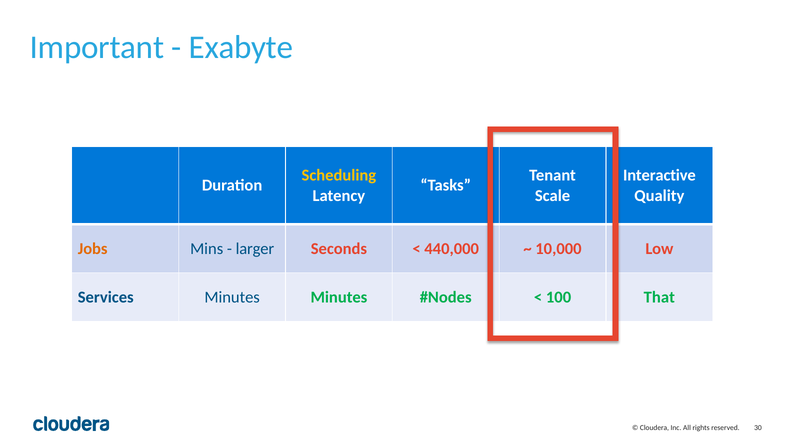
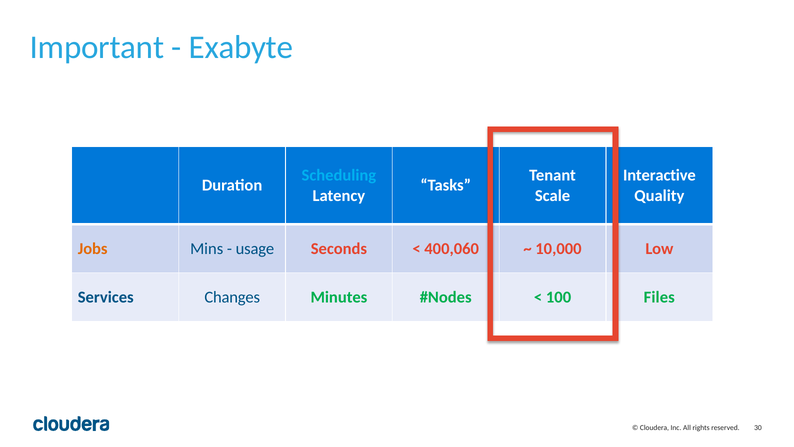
Scheduling colour: yellow -> light blue (339, 175)
larger: larger -> usage (255, 249)
440,000: 440,000 -> 400,060 (452, 249)
Services Minutes: Minutes -> Changes (232, 297)
That: That -> Files (659, 297)
